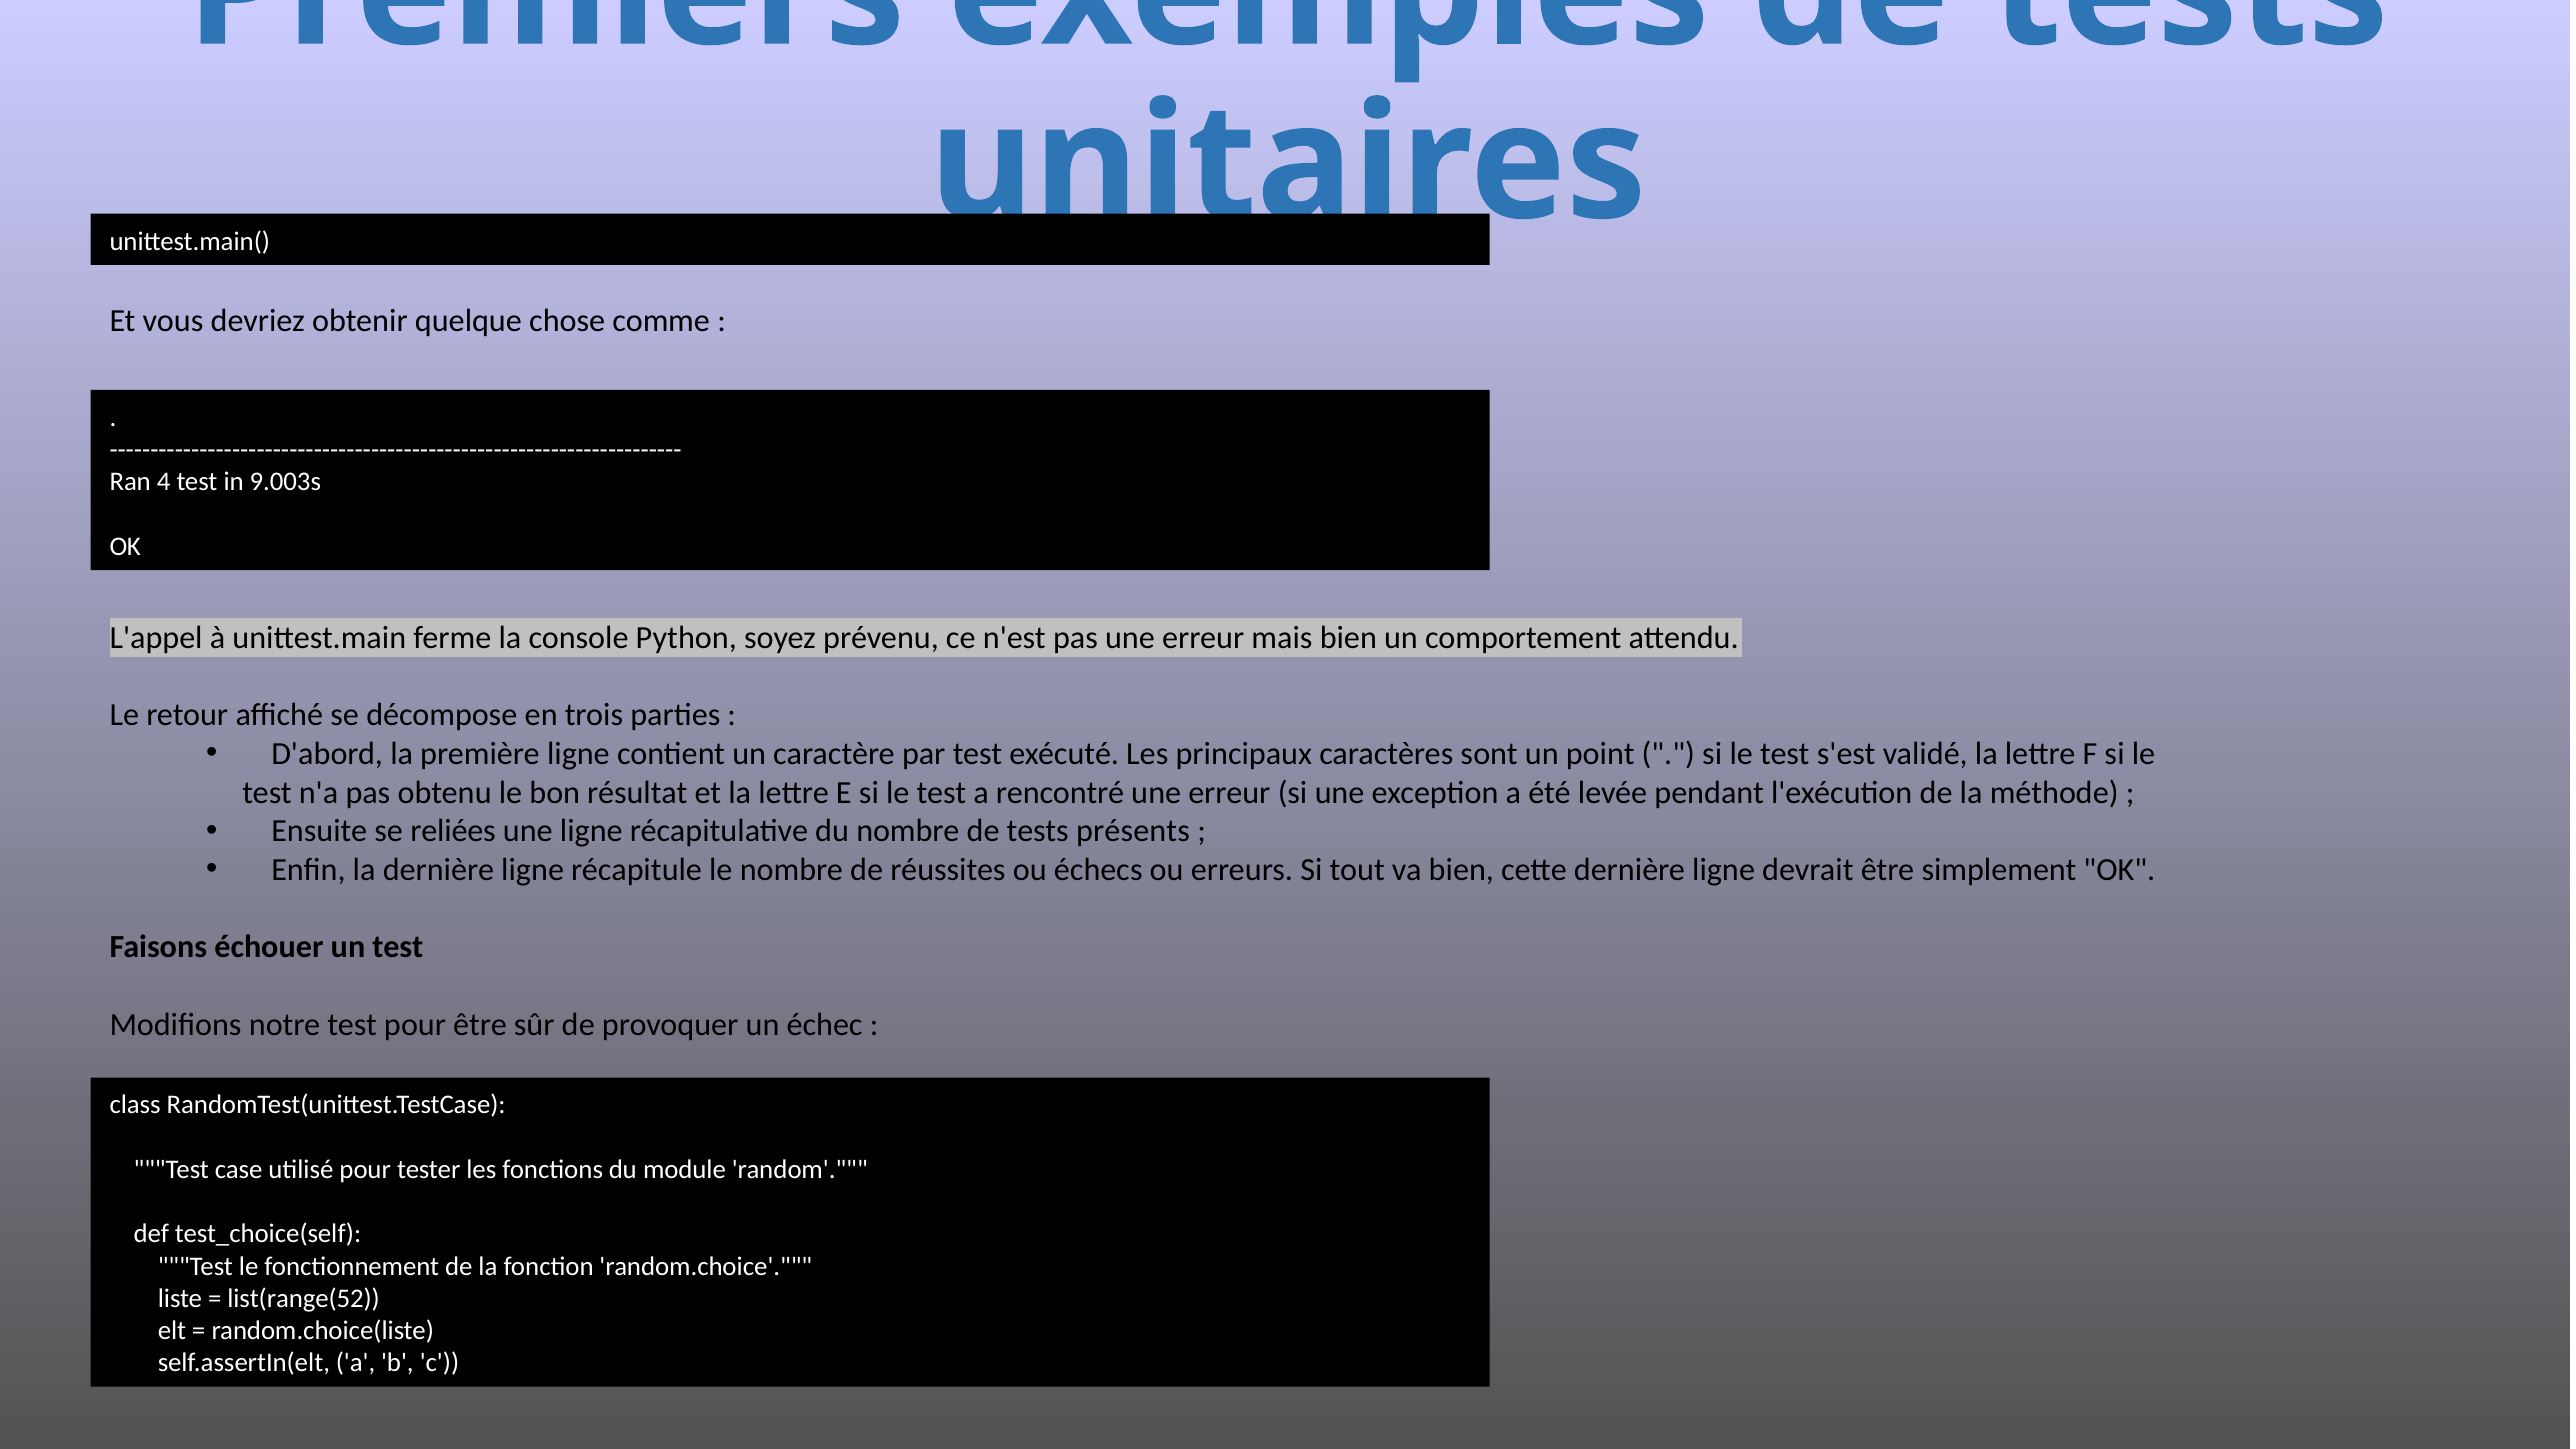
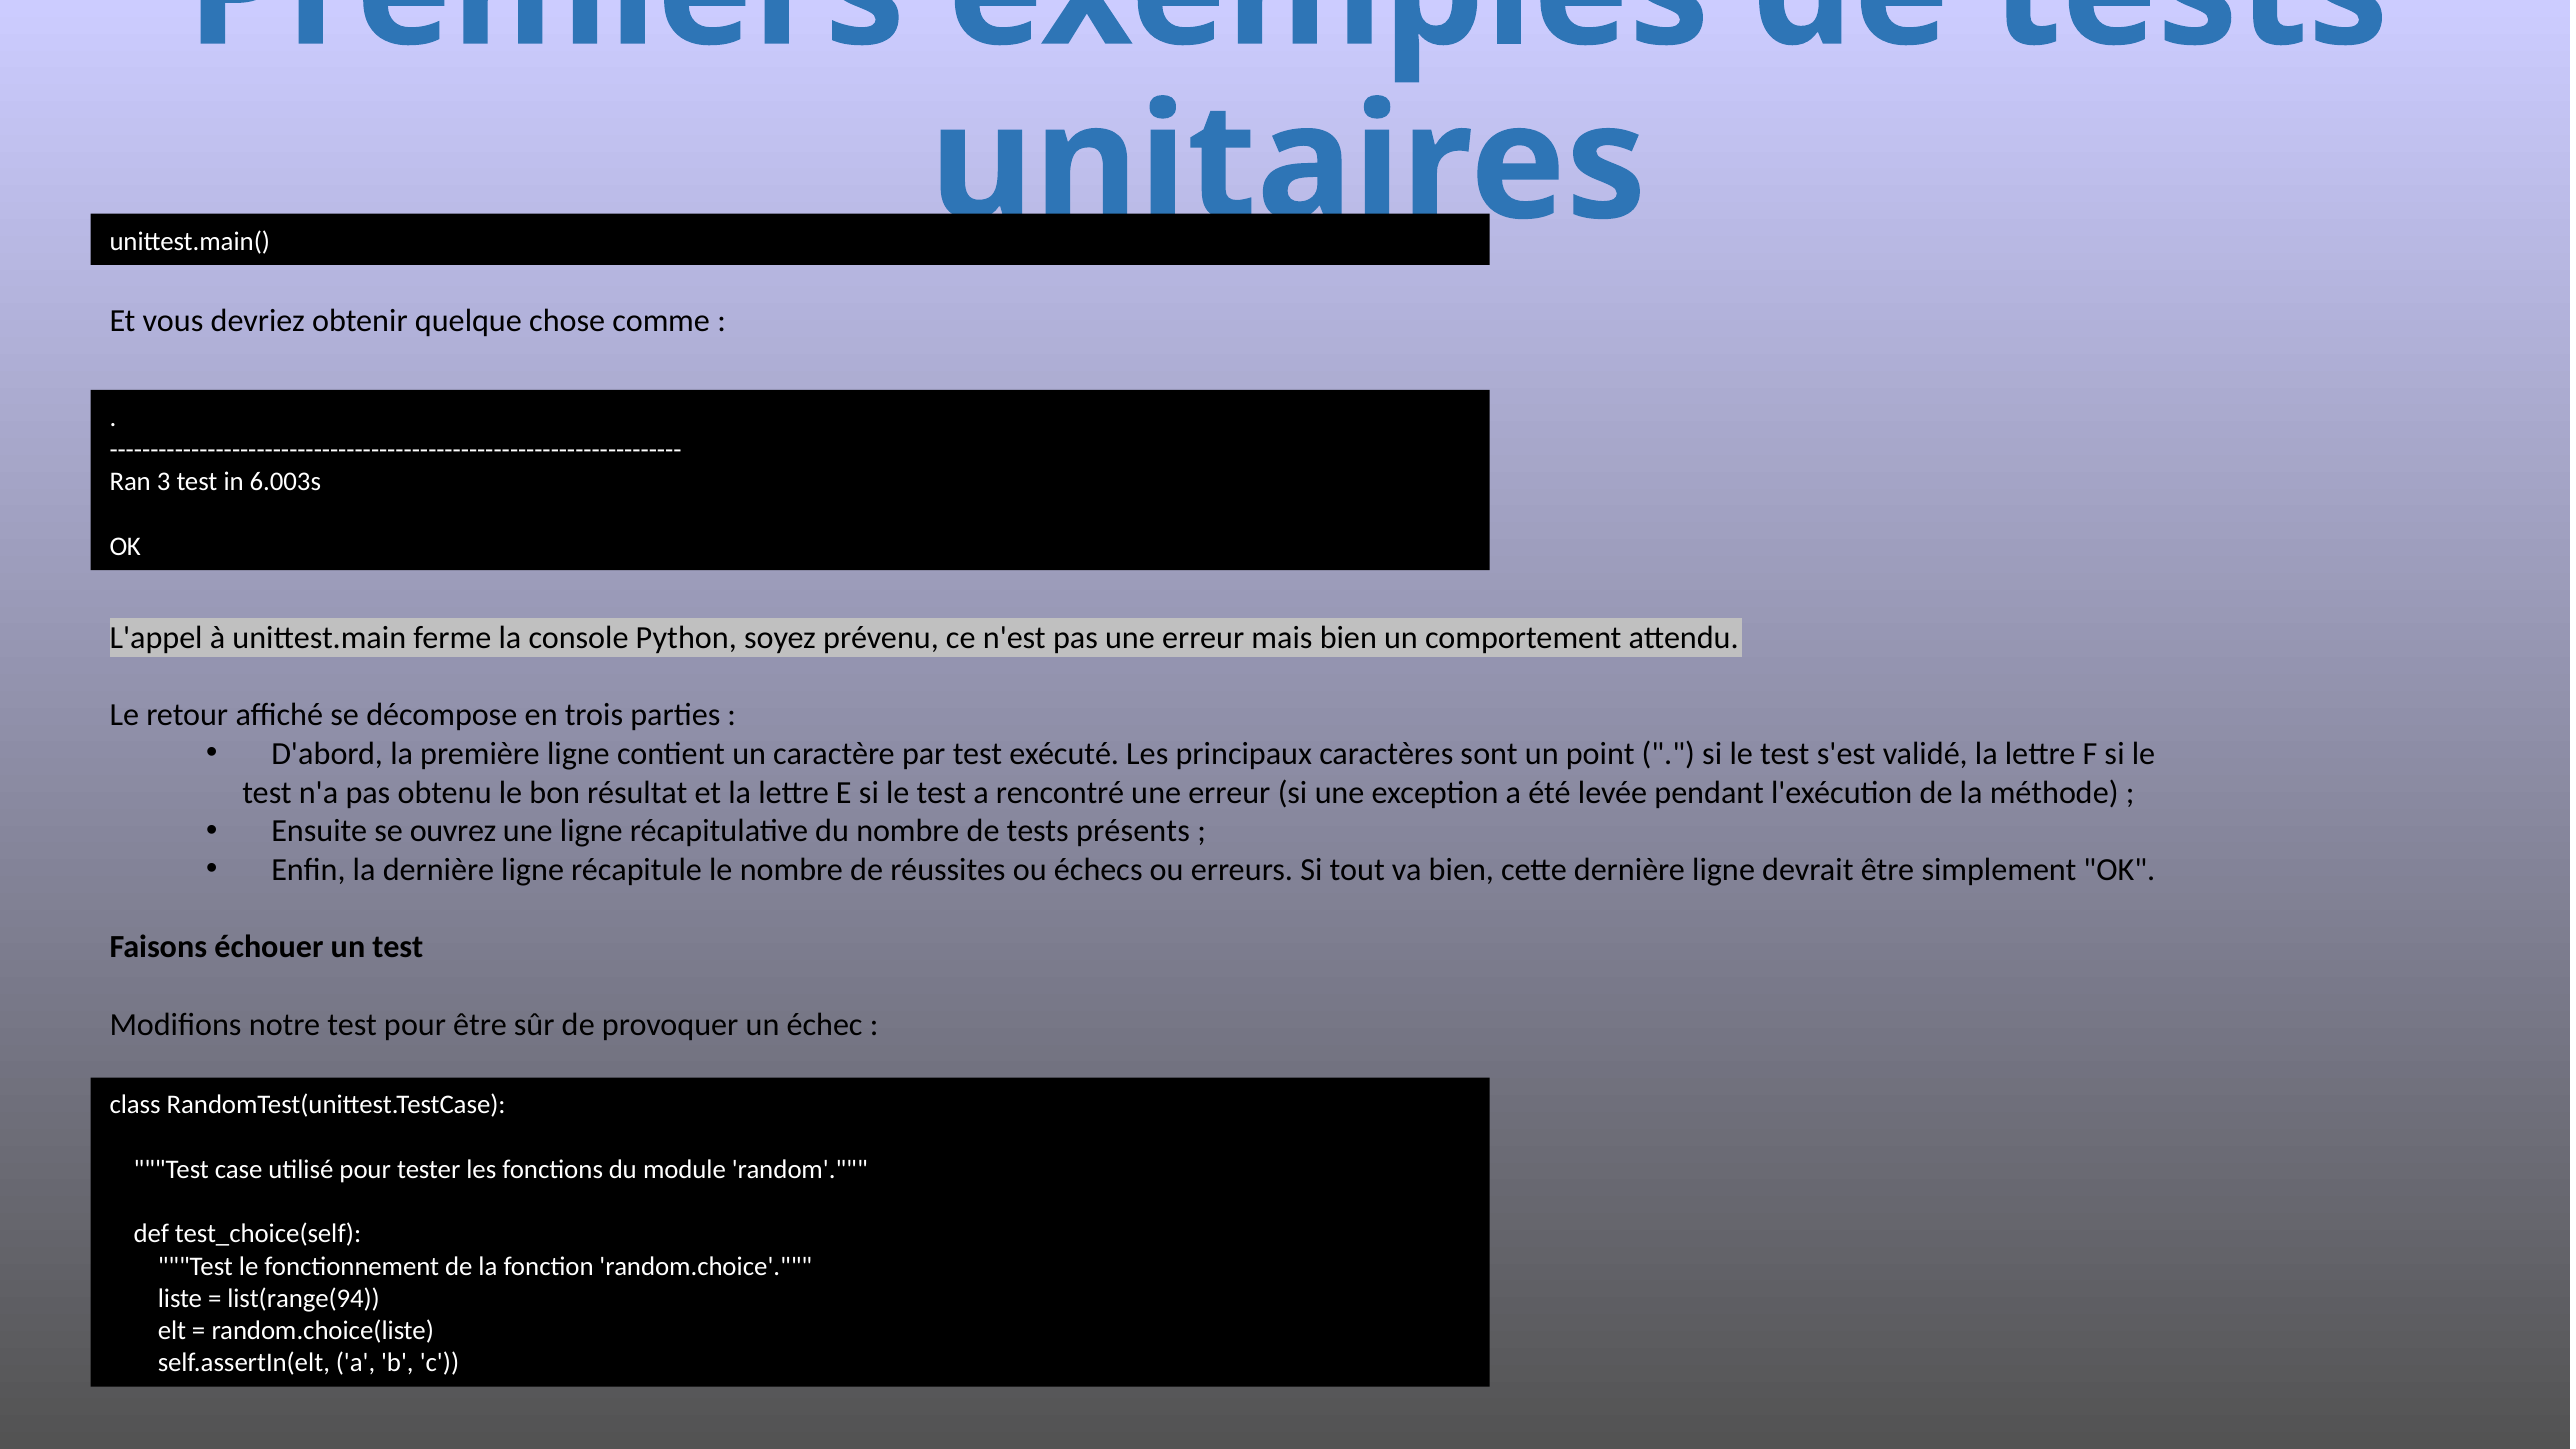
4: 4 -> 3 (164, 482)
9.003s: 9.003s -> 6.003s (285, 482)
reliées: reliées -> ouvrez (453, 831)
list(range(52: list(range(52 -> list(range(94 (304, 1298)
